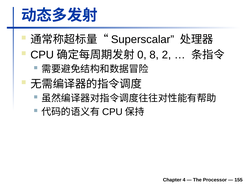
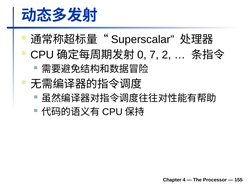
8: 8 -> 7 (154, 55)
